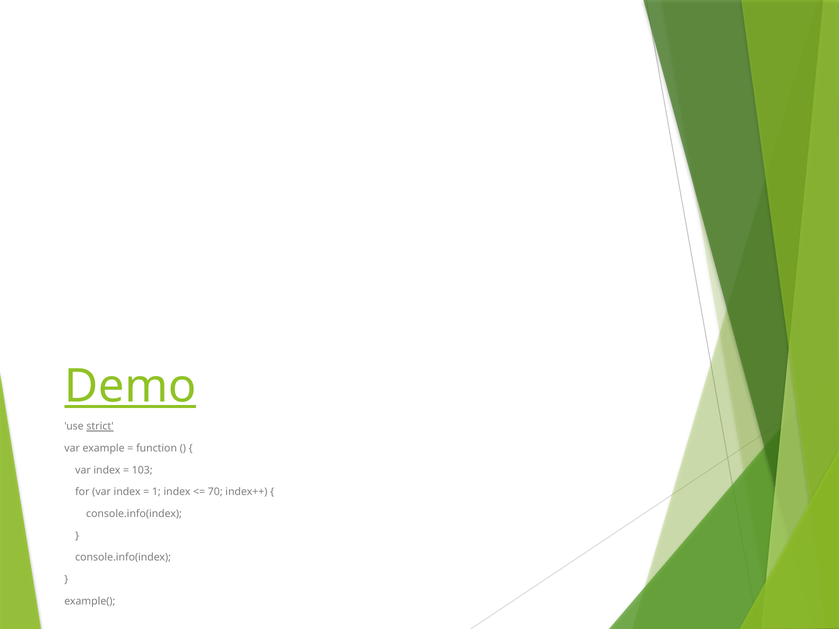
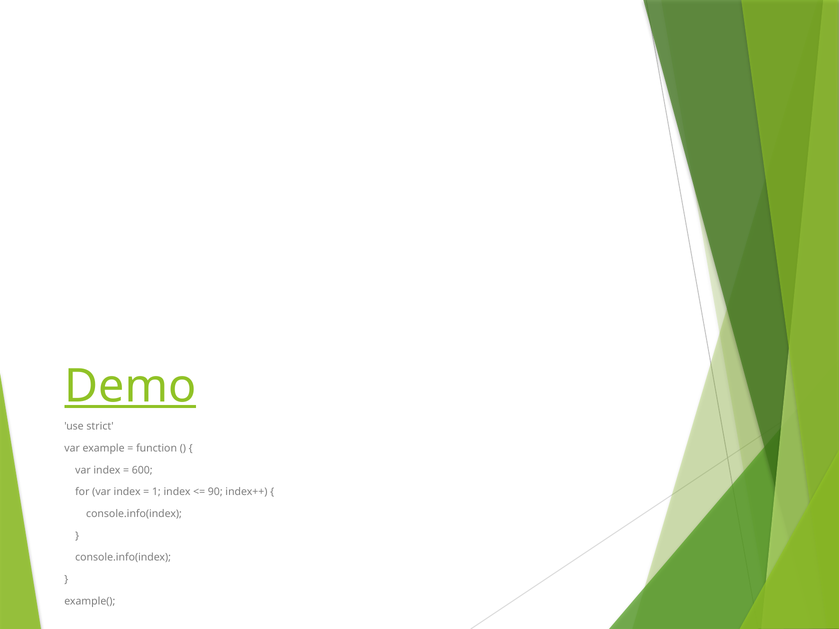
strict underline: present -> none (100, 427)
103: 103 -> 600 (142, 470)
70: 70 -> 90 (215, 492)
